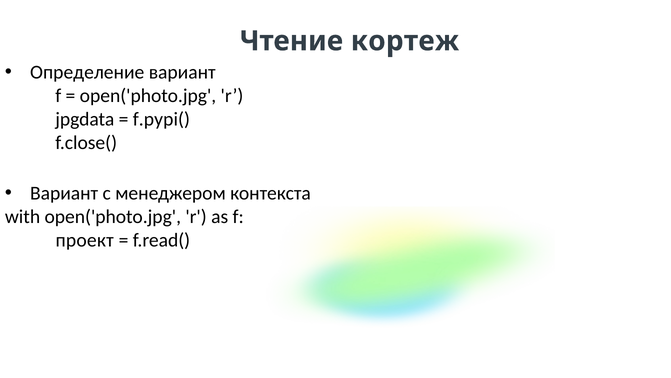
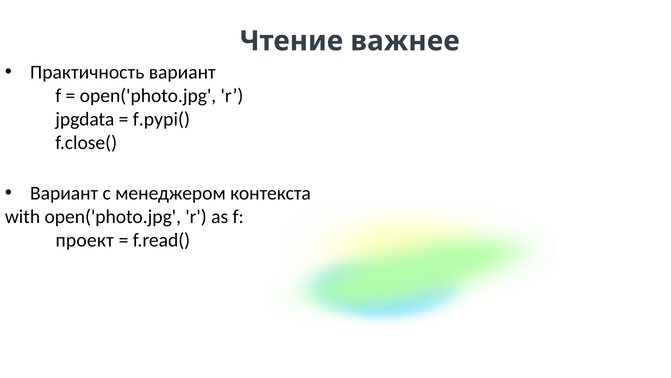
кортеж: кортеж -> важнее (405, 41)
Определение: Определение -> Практичность (87, 72)
